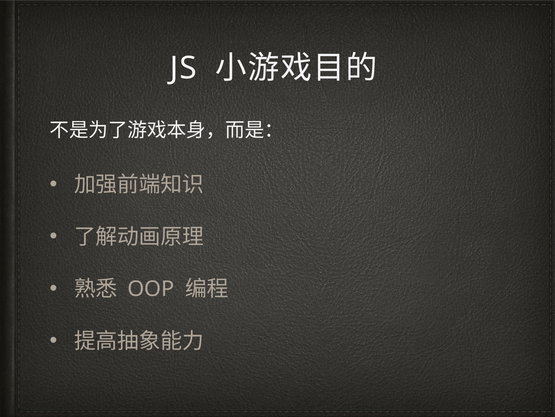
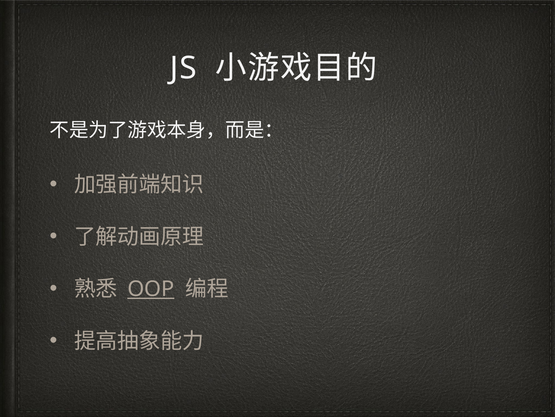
OOP underline: none -> present (151, 289)
